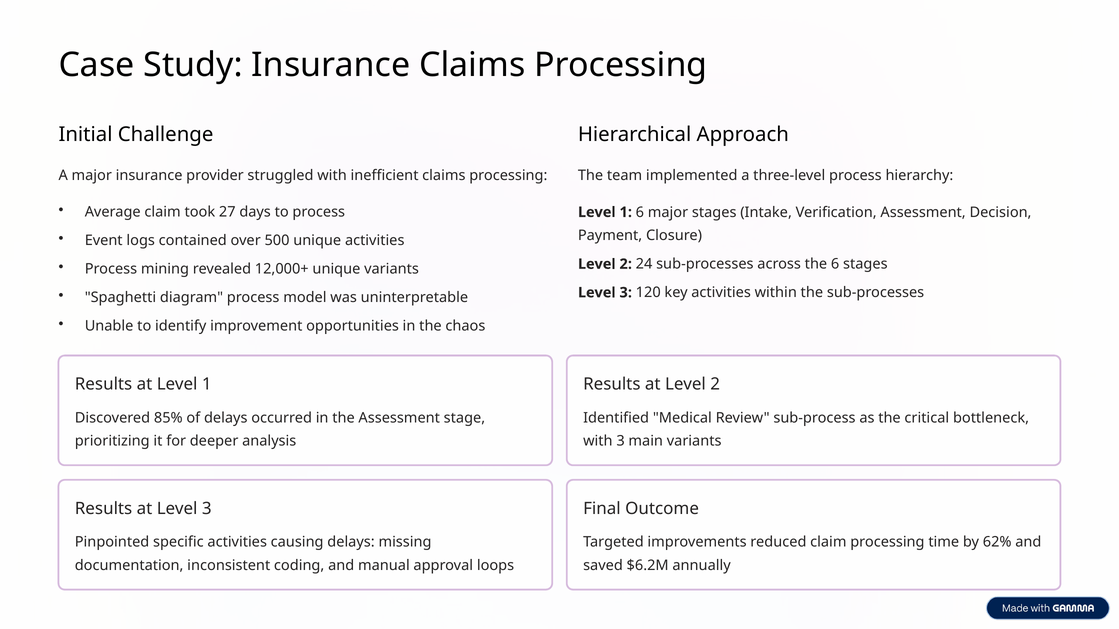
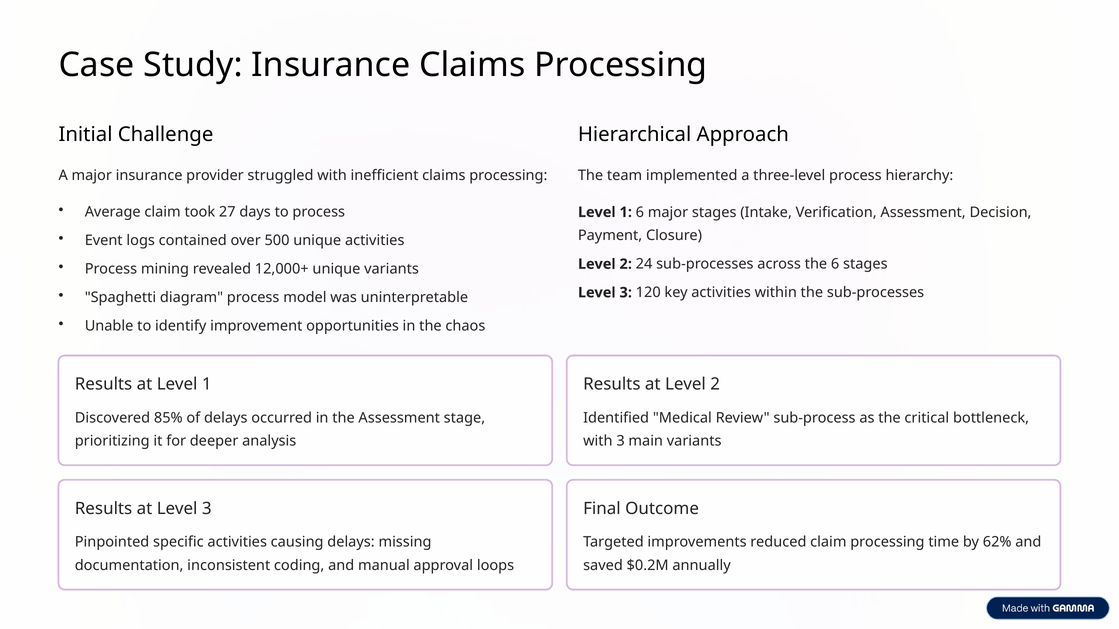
$6.2M: $6.2M -> $0.2M (648, 566)
